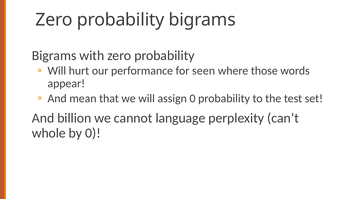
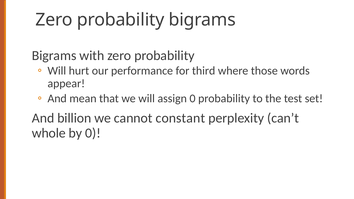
seen: seen -> third (204, 71)
language: language -> constant (180, 118)
